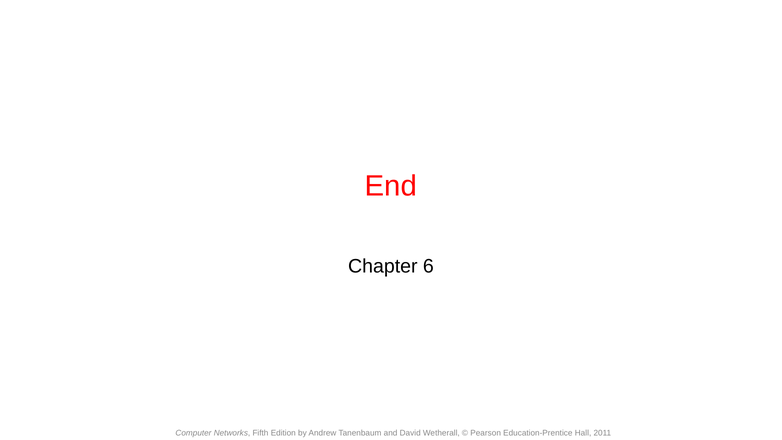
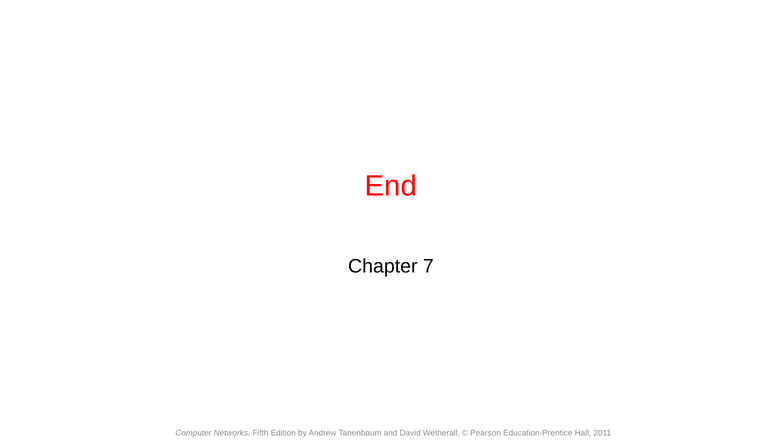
6: 6 -> 7 (428, 266)
